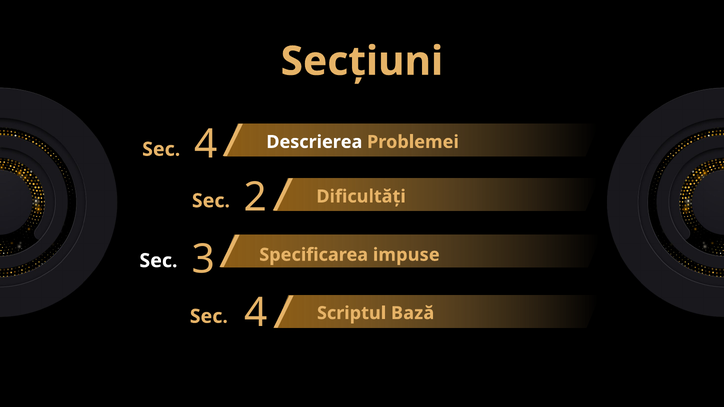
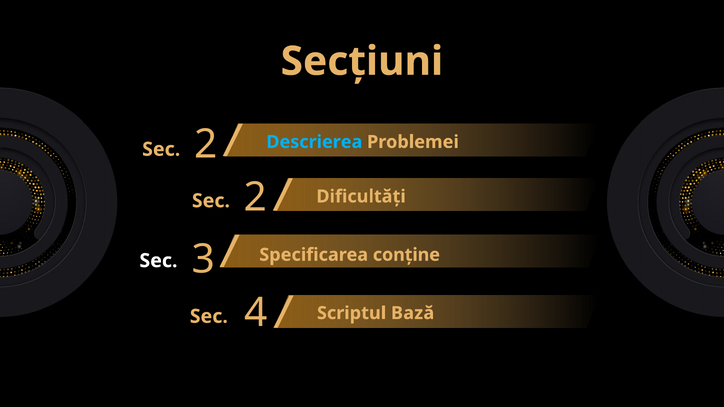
Descrierea colour: white -> light blue (314, 142)
Sec 4: 4 -> 2 (206, 144)
impuse: impuse -> conține (406, 255)
